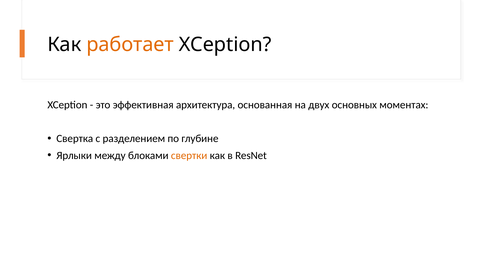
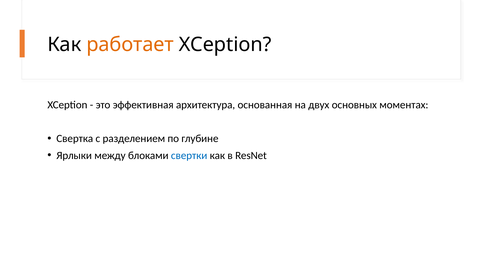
свертки colour: orange -> blue (189, 156)
